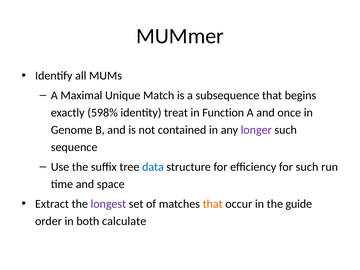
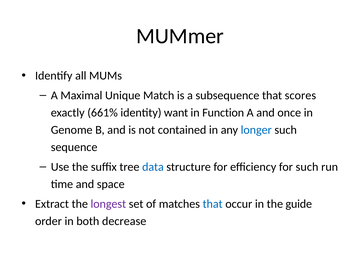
begins: begins -> scores (300, 95)
598%: 598% -> 661% (103, 113)
treat: treat -> want (176, 113)
longer colour: purple -> blue (256, 130)
that colour: orange -> blue (213, 204)
calculate: calculate -> decrease (124, 221)
